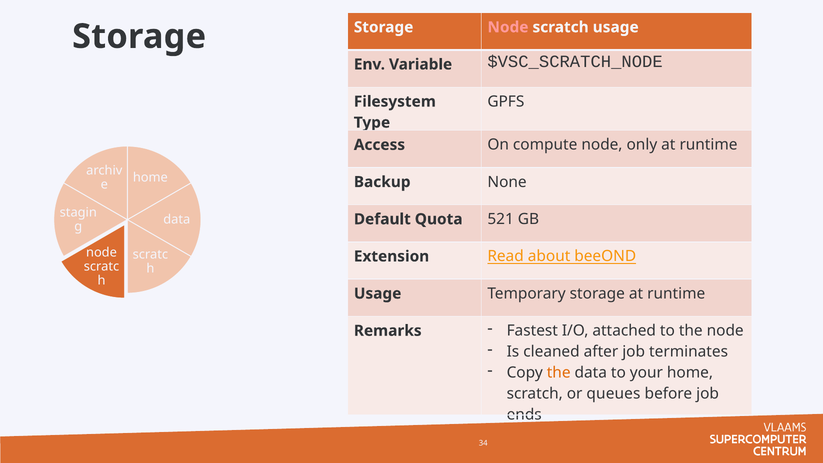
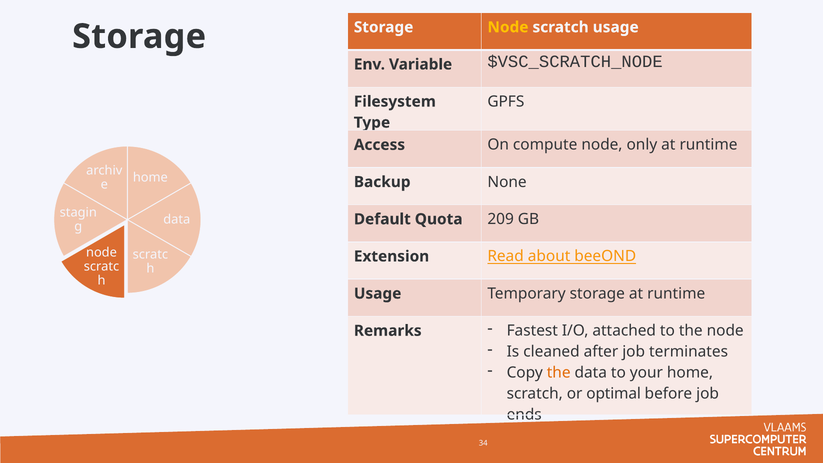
Node colour: pink -> yellow (508, 27)
521: 521 -> 209 (501, 219)
queues: queues -> optimal (614, 394)
